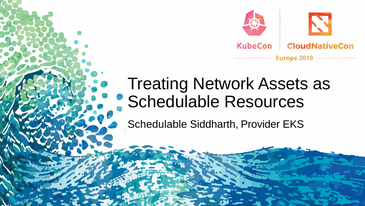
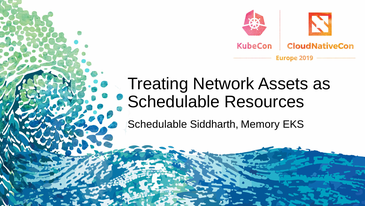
Provider: Provider -> Memory (260, 124)
